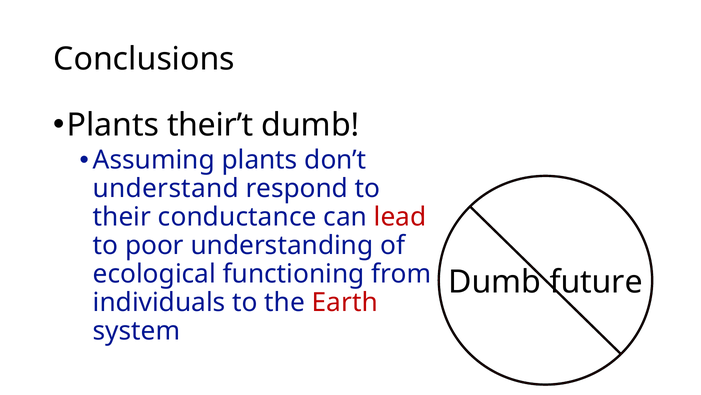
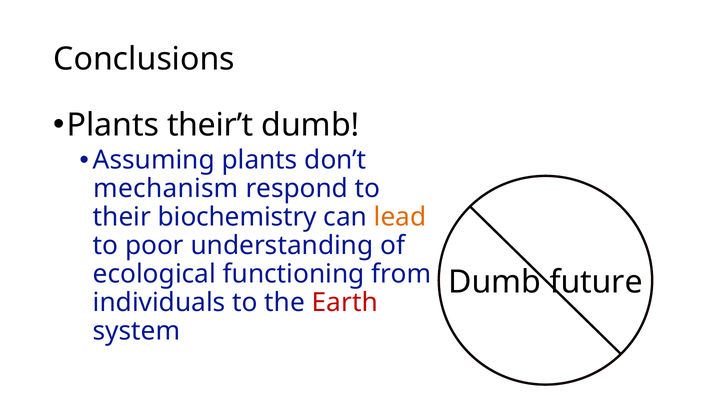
understand: understand -> mechanism (166, 188)
conductance: conductance -> biochemistry (237, 217)
lead colour: red -> orange (400, 217)
